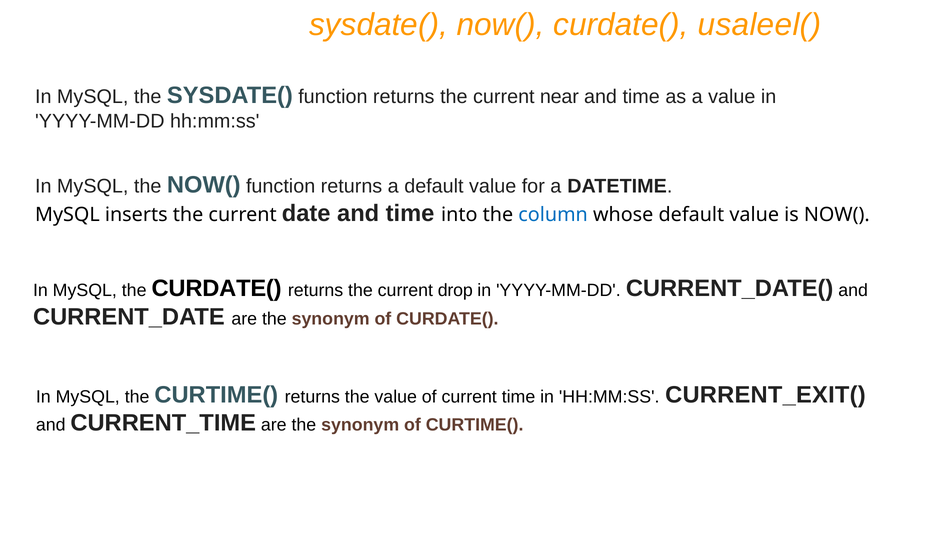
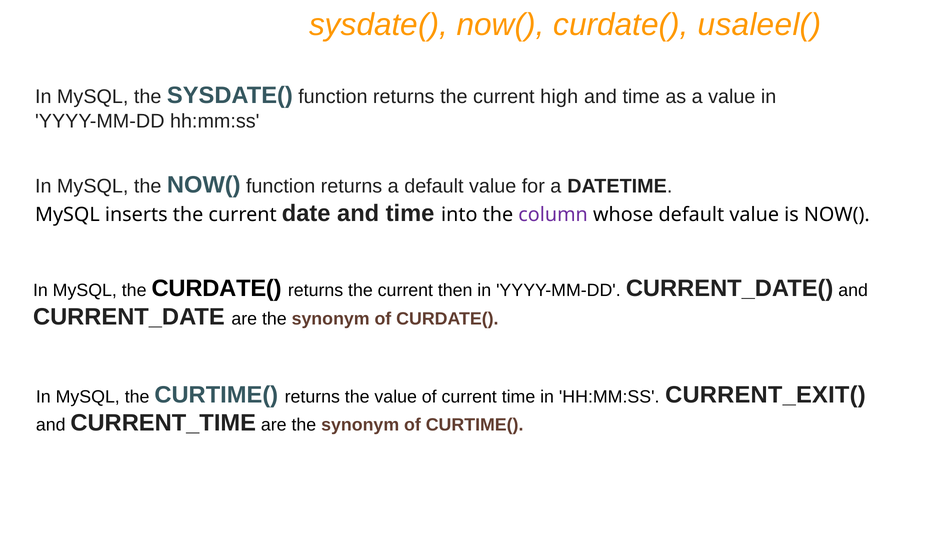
near: near -> high (559, 97)
column colour: blue -> purple (553, 215)
drop: drop -> then (455, 291)
